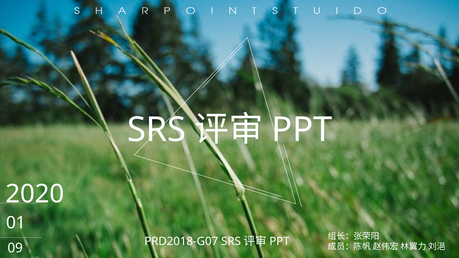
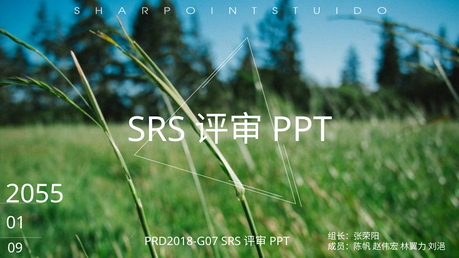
2020: 2020 -> 2055 (35, 194)
